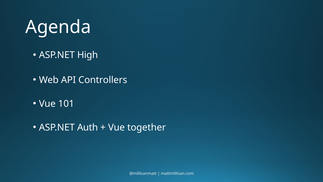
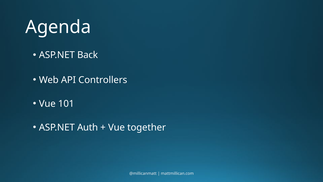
High: High -> Back (88, 55)
